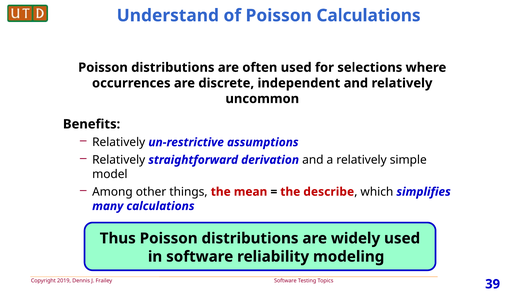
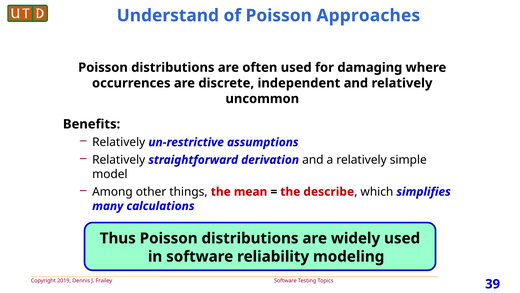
Poisson Calculations: Calculations -> Approaches (368, 16)
selections: selections -> damaging (370, 67)
